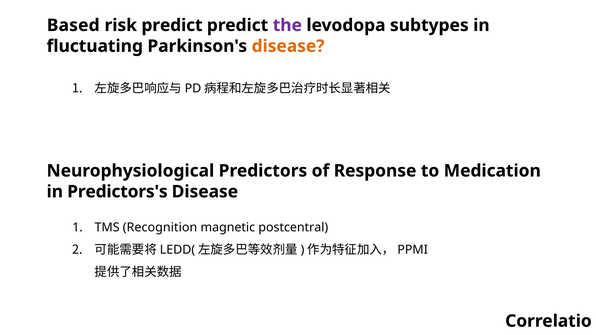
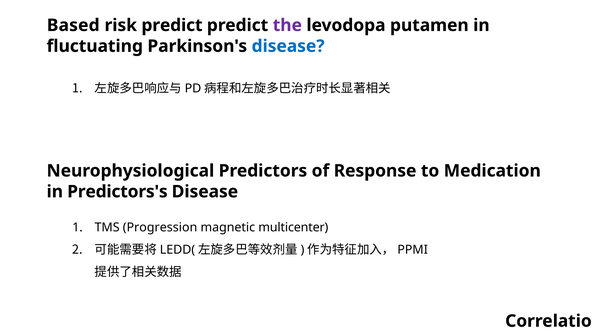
subtypes: subtypes -> putamen (429, 25)
disease colour: orange -> blue (288, 46)
Recognition: Recognition -> Progression (160, 228)
postcentral: postcentral -> multicenter (293, 228)
